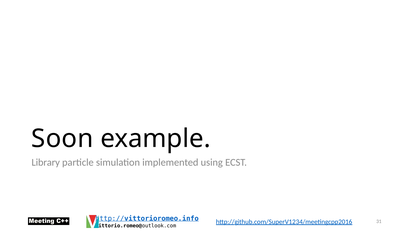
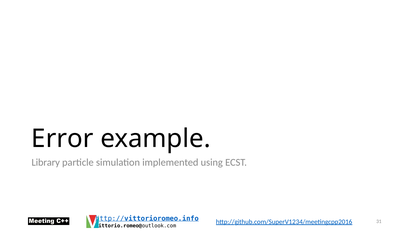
Soon: Soon -> Error (62, 139)
